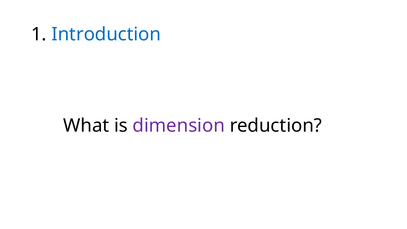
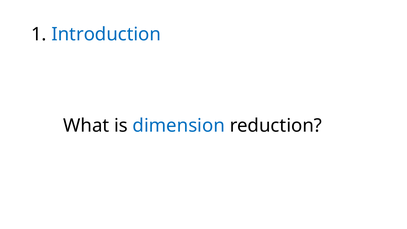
dimension colour: purple -> blue (179, 126)
